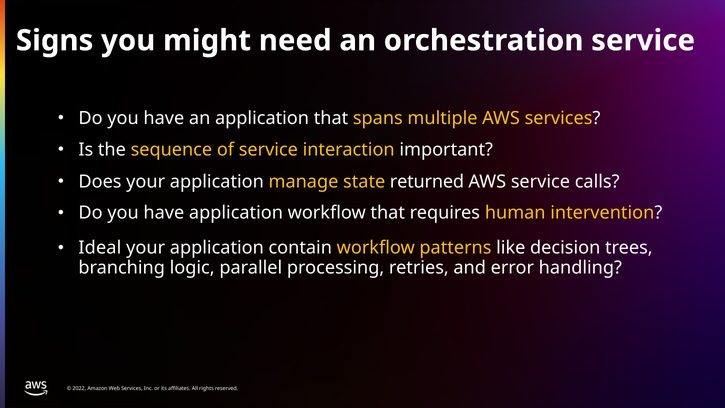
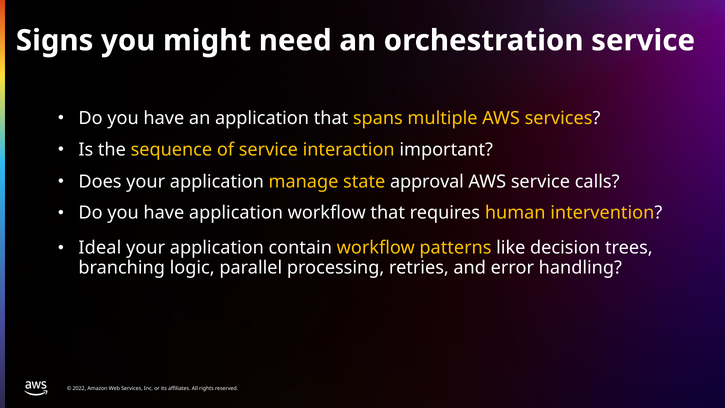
returned: returned -> approval (427, 182)
